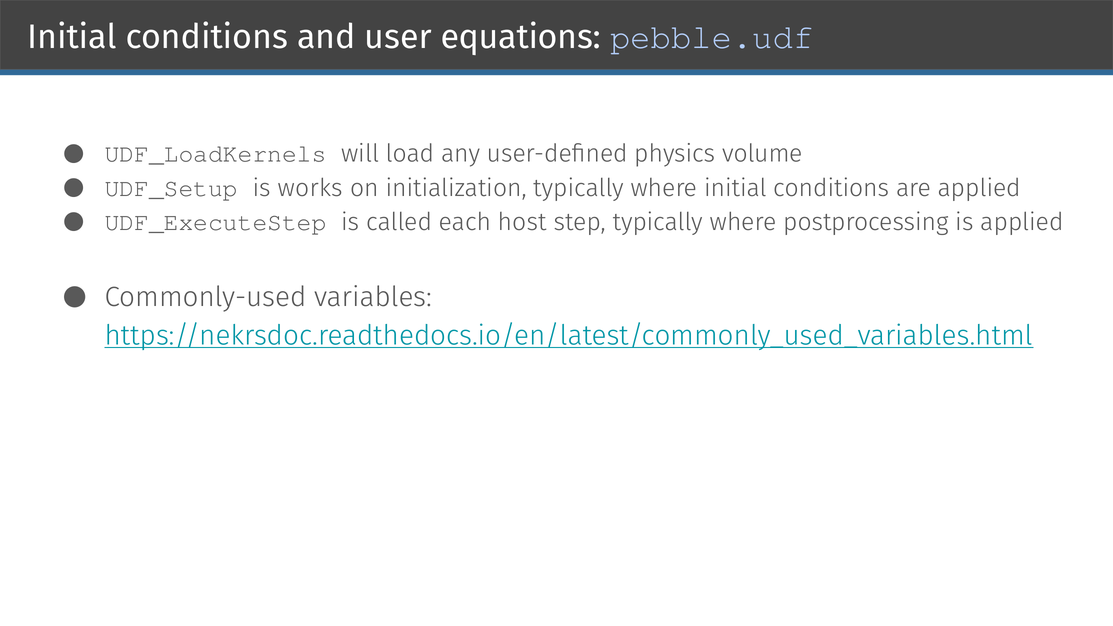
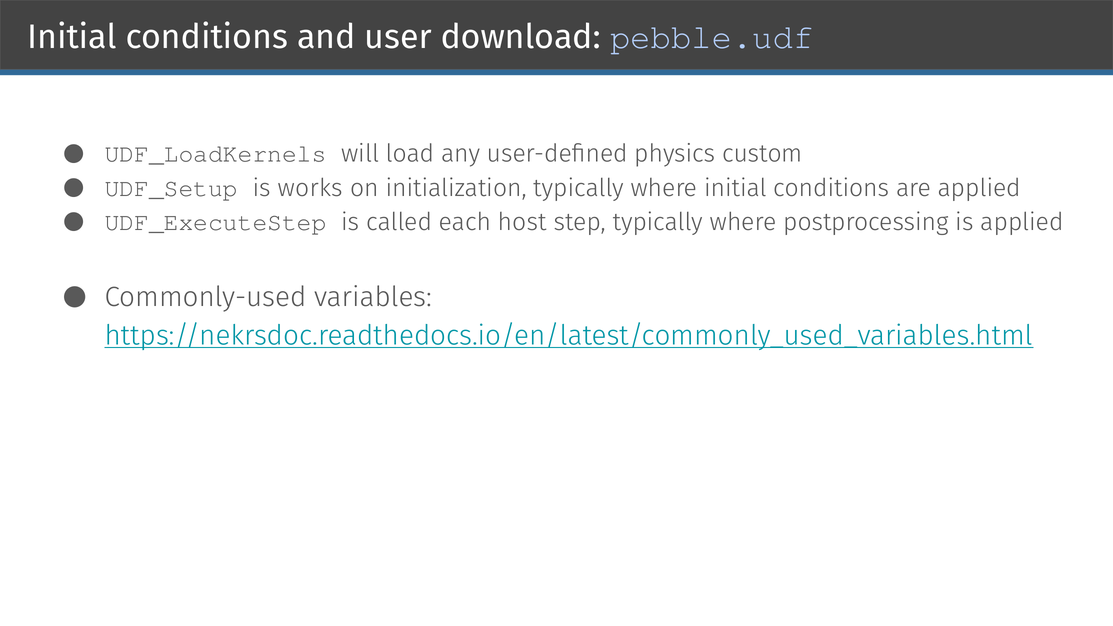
equations: equations -> download (521, 37)
volume: volume -> custom (762, 154)
